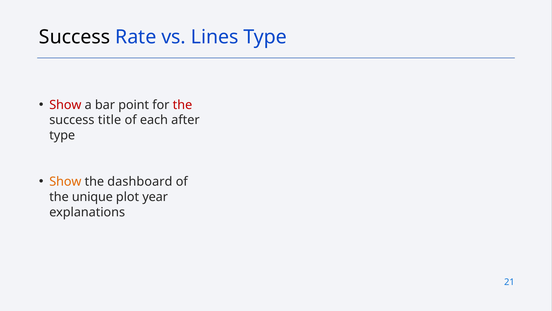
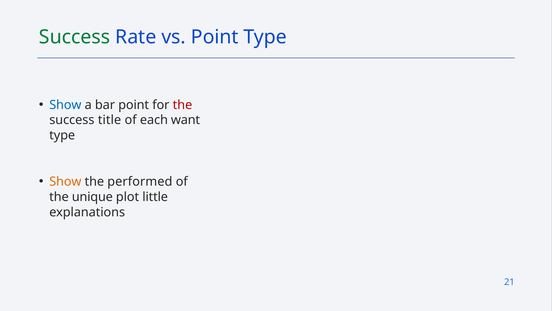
Success colour: black -> green (75, 37)
vs Lines: Lines -> Point (215, 37)
Show colour: red -> blue (65, 105)
after: after -> want (186, 120)
dashboard: dashboard -> performed (140, 182)
year: year -> little (155, 197)
